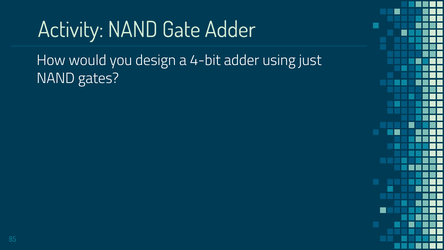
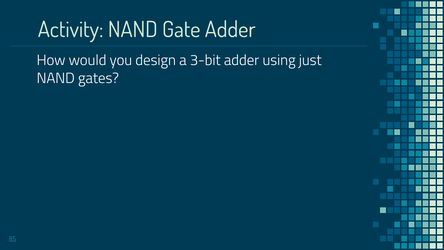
4-bit: 4-bit -> 3-bit (205, 60)
